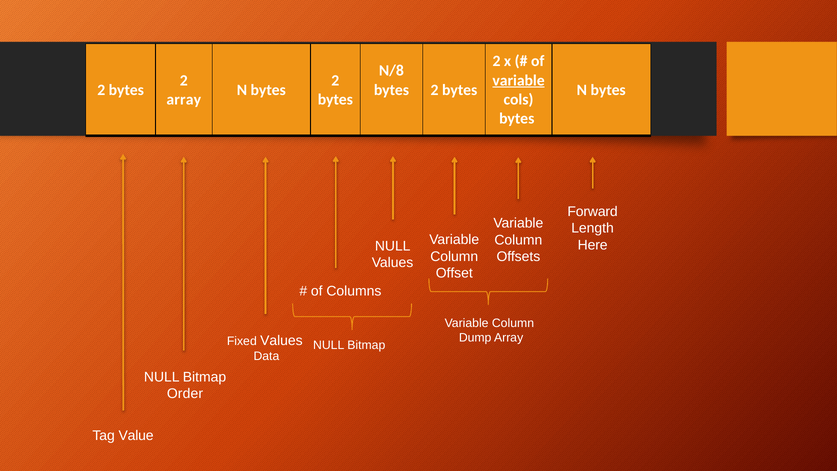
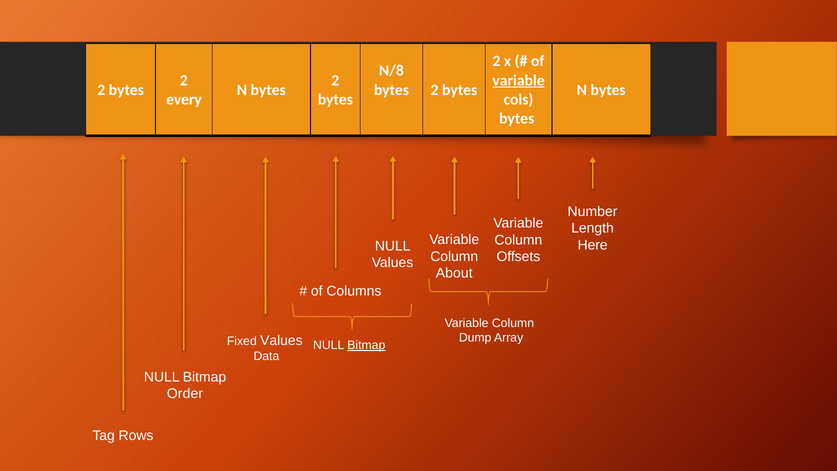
array: array -> every (184, 99)
Forward: Forward -> Number (593, 211)
Offset: Offset -> About (454, 273)
Bitmap underline: none -> present (366, 345)
Value: Value -> Rows (136, 436)
